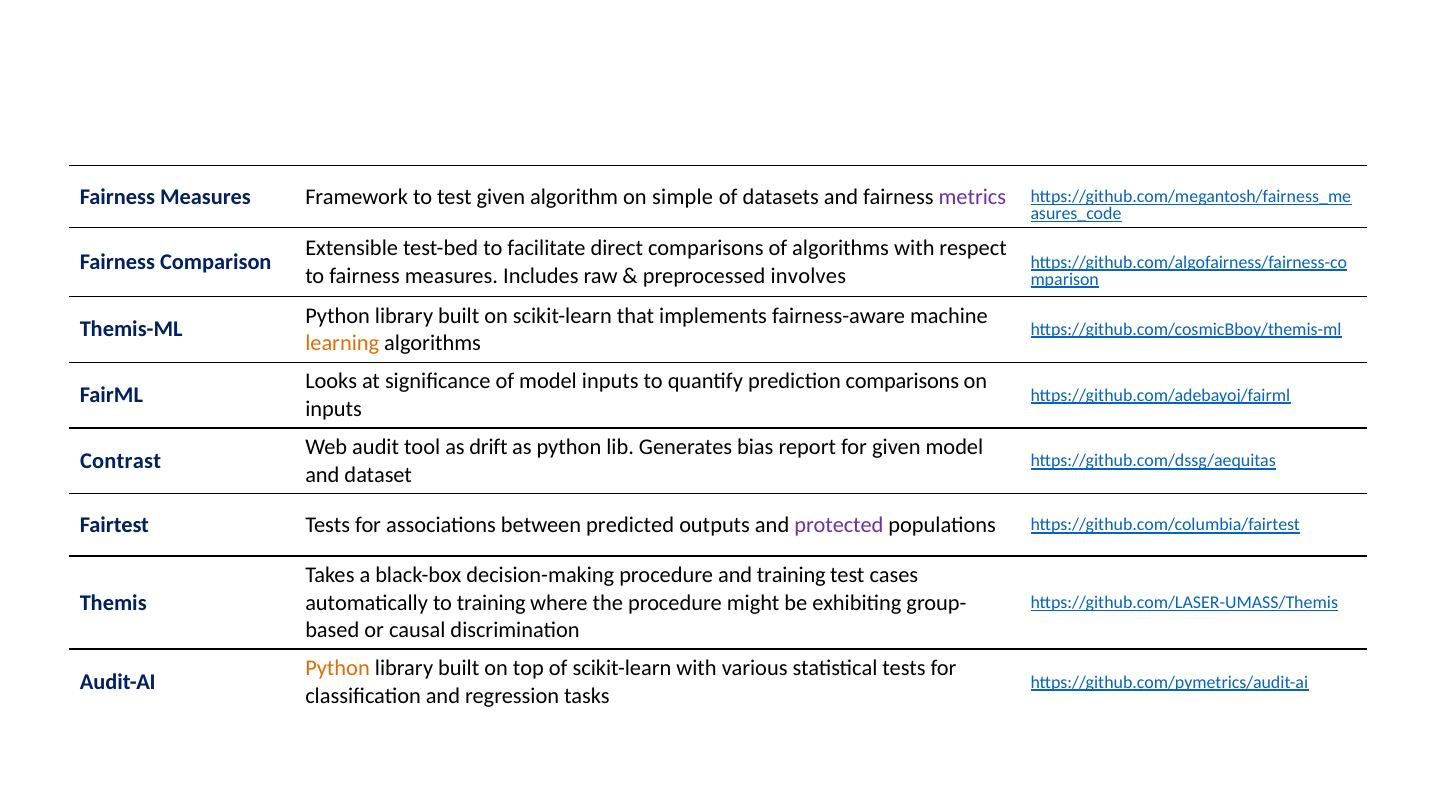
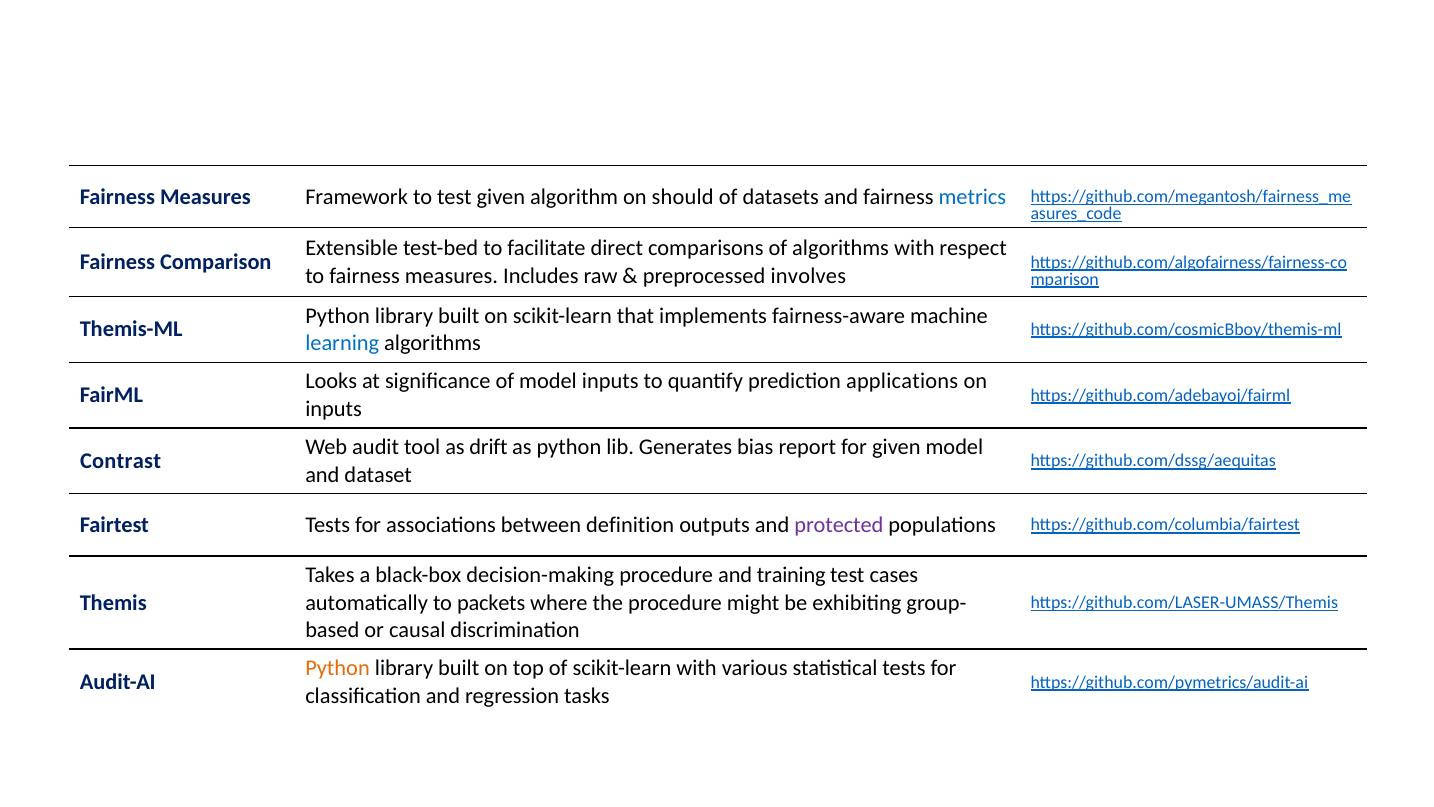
simple: simple -> should (683, 197)
metrics colour: purple -> blue (972, 197)
learning colour: orange -> blue (342, 343)
prediction comparisons: comparisons -> applications (902, 381)
predicted: predicted -> definition (630, 525)
to training: training -> packets (491, 602)
